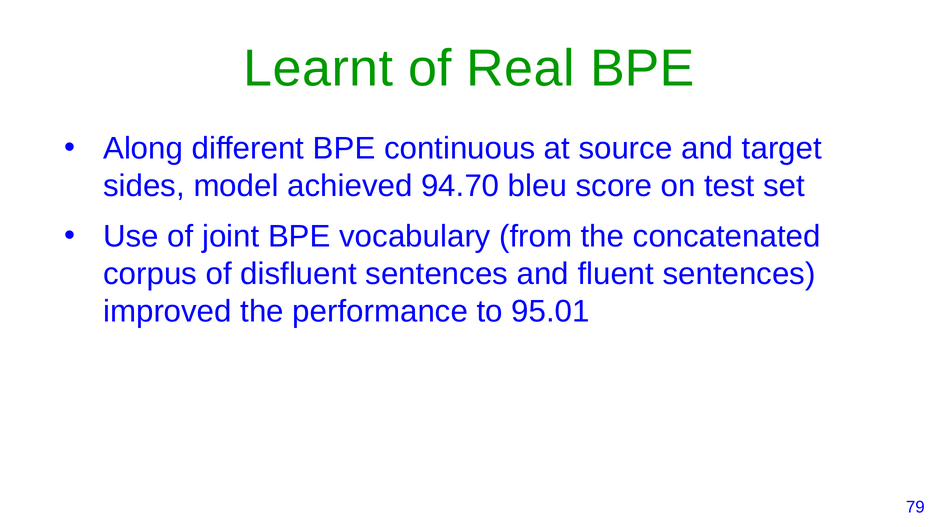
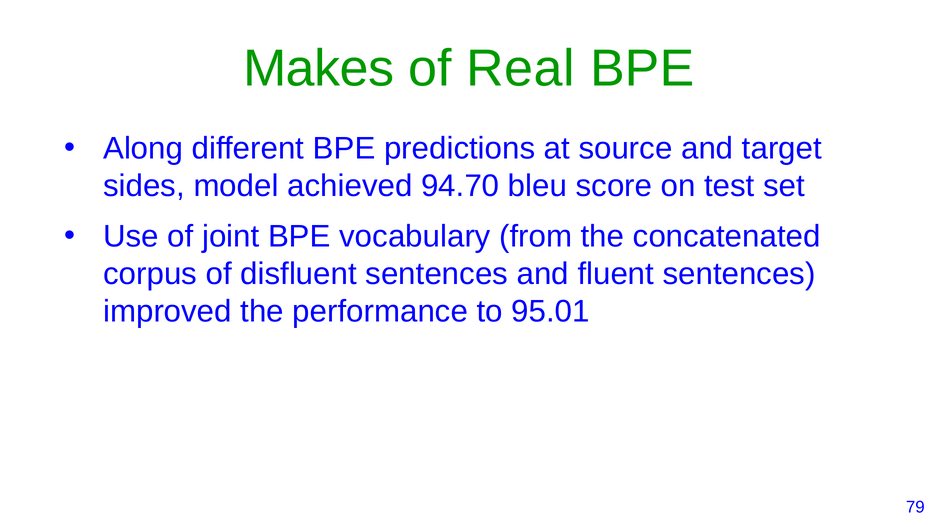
Learnt: Learnt -> Makes (319, 69)
continuous: continuous -> predictions (460, 149)
